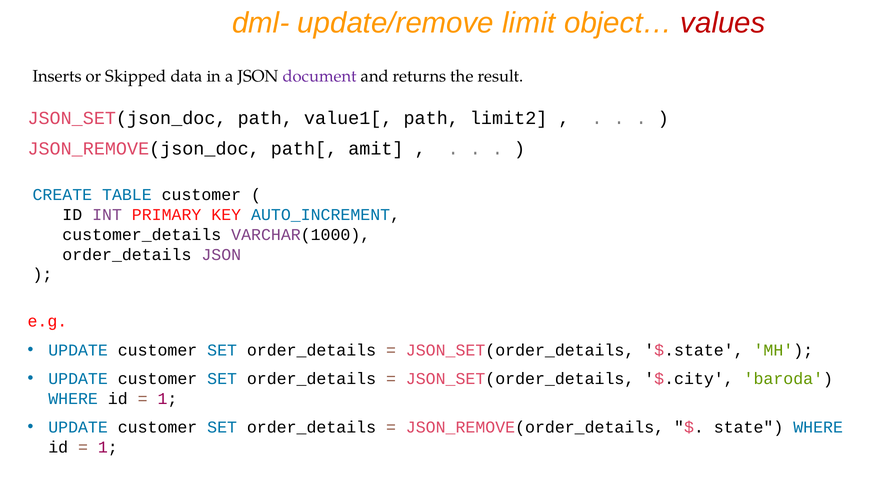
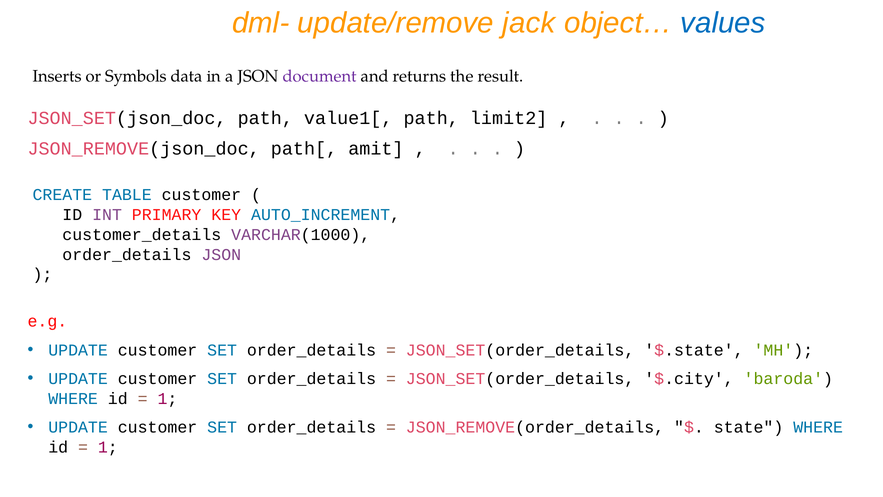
limit: limit -> jack (529, 23)
values colour: red -> blue (723, 23)
Skipped: Skipped -> Symbols (136, 76)
